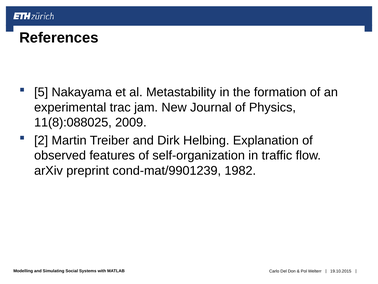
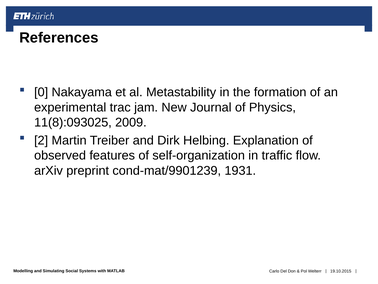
5: 5 -> 0 (41, 92)
11(8):088025: 11(8):088025 -> 11(8):093025 (73, 122)
1982: 1982 -> 1931 (240, 170)
